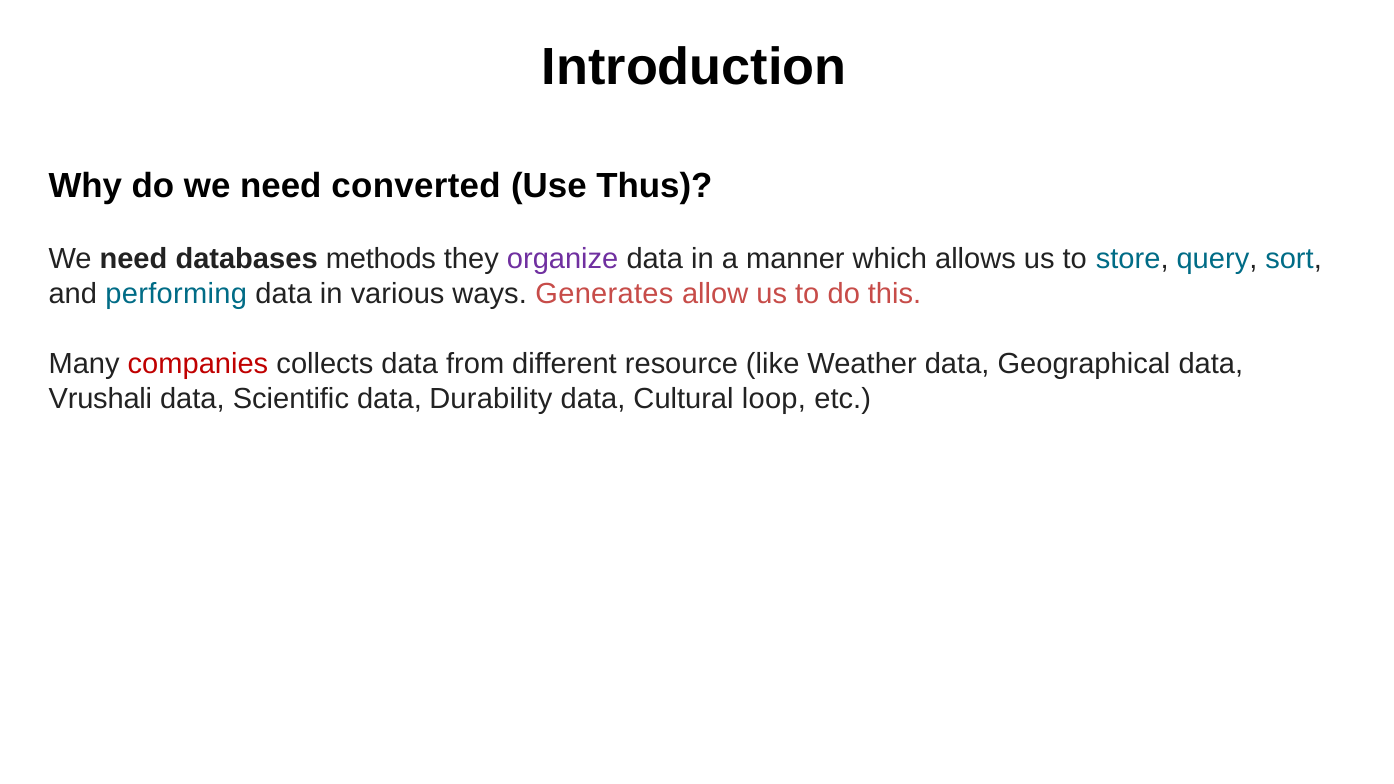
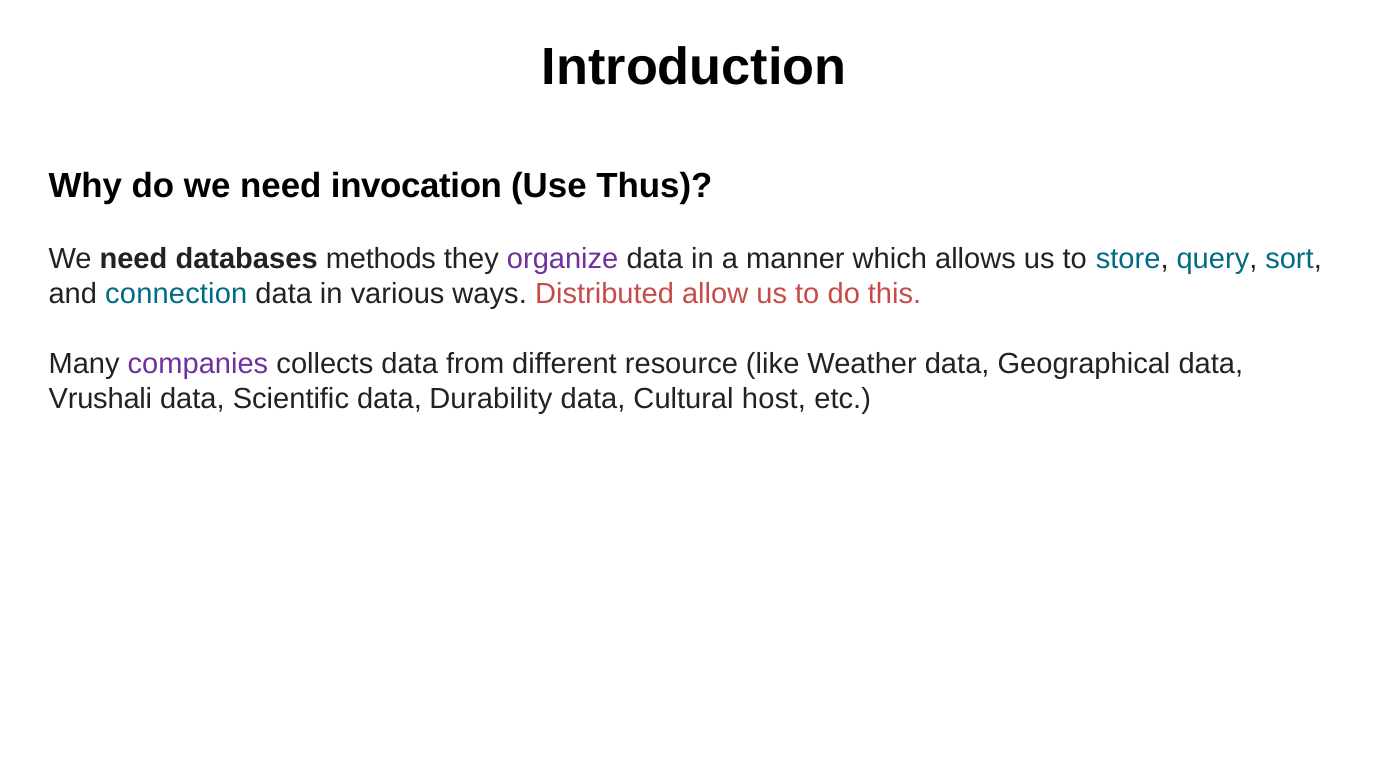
converted: converted -> invocation (416, 187)
performing: performing -> connection (176, 294)
Generates: Generates -> Distributed (605, 294)
companies colour: red -> purple (198, 364)
loop: loop -> host (774, 399)
